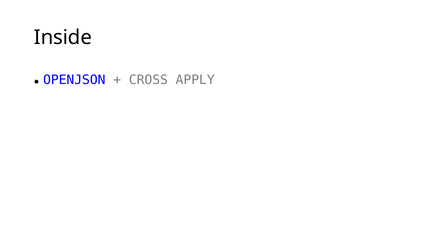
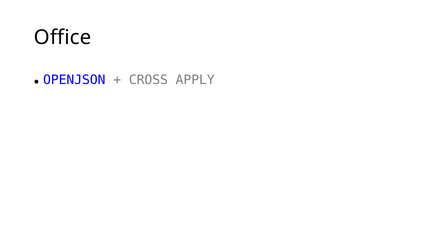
Inside: Inside -> Office (63, 37)
